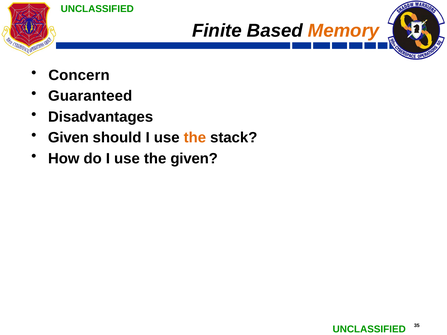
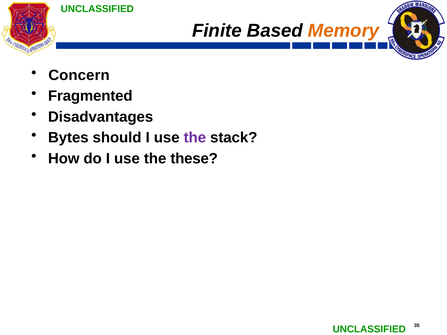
Guaranteed: Guaranteed -> Fragmented (90, 96)
Given: Given -> Bytes (68, 138)
the colour: orange -> purple (195, 138)
the given: given -> these (194, 159)
